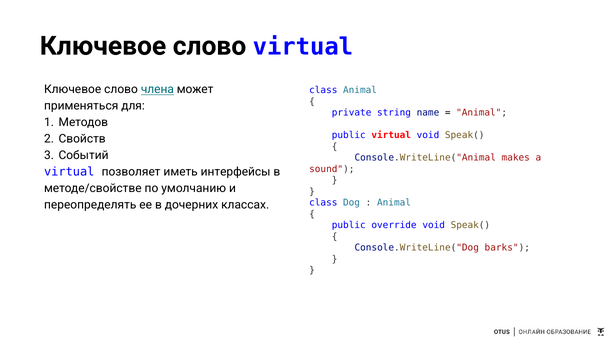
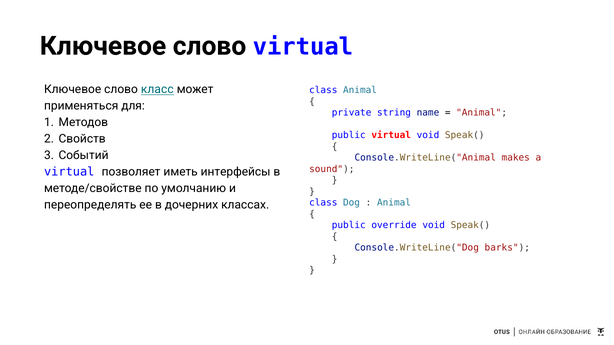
члена: члена -> класс (157, 90)
